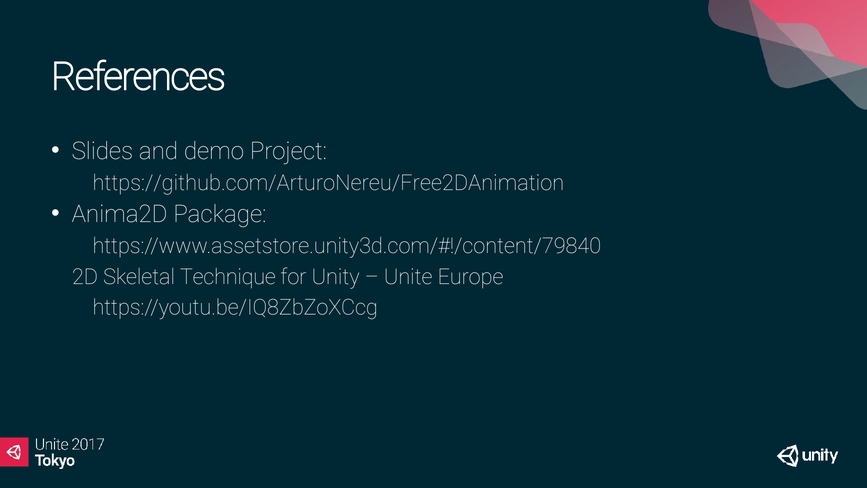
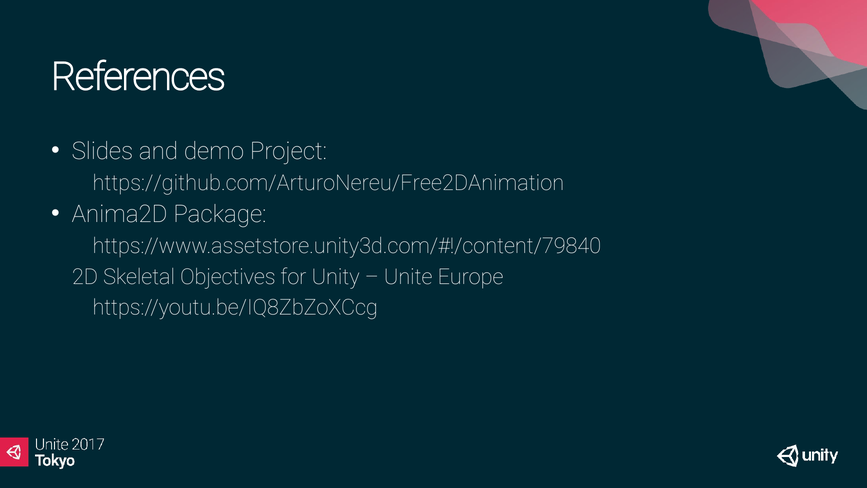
Technique: Technique -> Objectives (228, 277)
